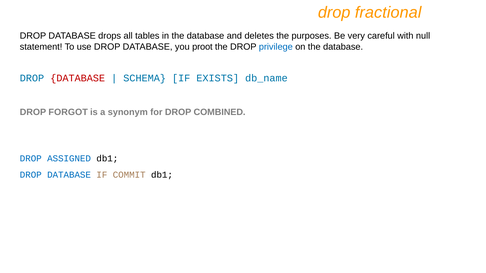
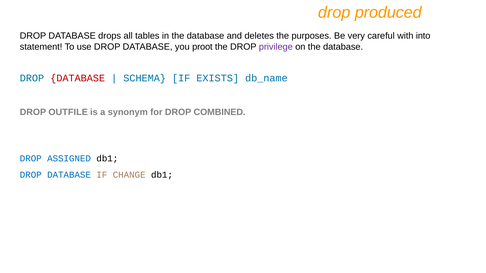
fractional: fractional -> produced (388, 13)
null: null -> into (423, 36)
privilege colour: blue -> purple (276, 47)
FORGOT: FORGOT -> OUTFILE (68, 112)
COMMIT: COMMIT -> CHANGE (129, 175)
